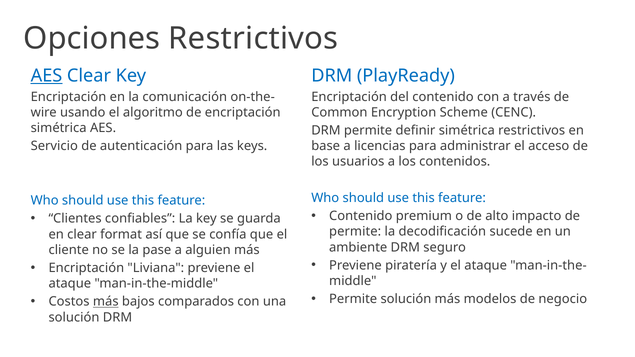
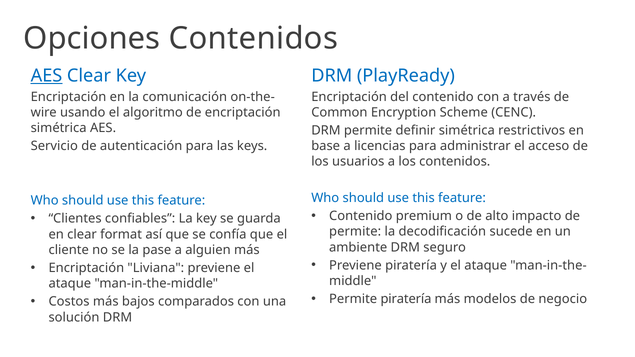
Opciones Restrictivos: Restrictivos -> Contenidos (253, 39)
Permite solución: solución -> piratería (406, 299)
más underline: present -> none (106, 302)
